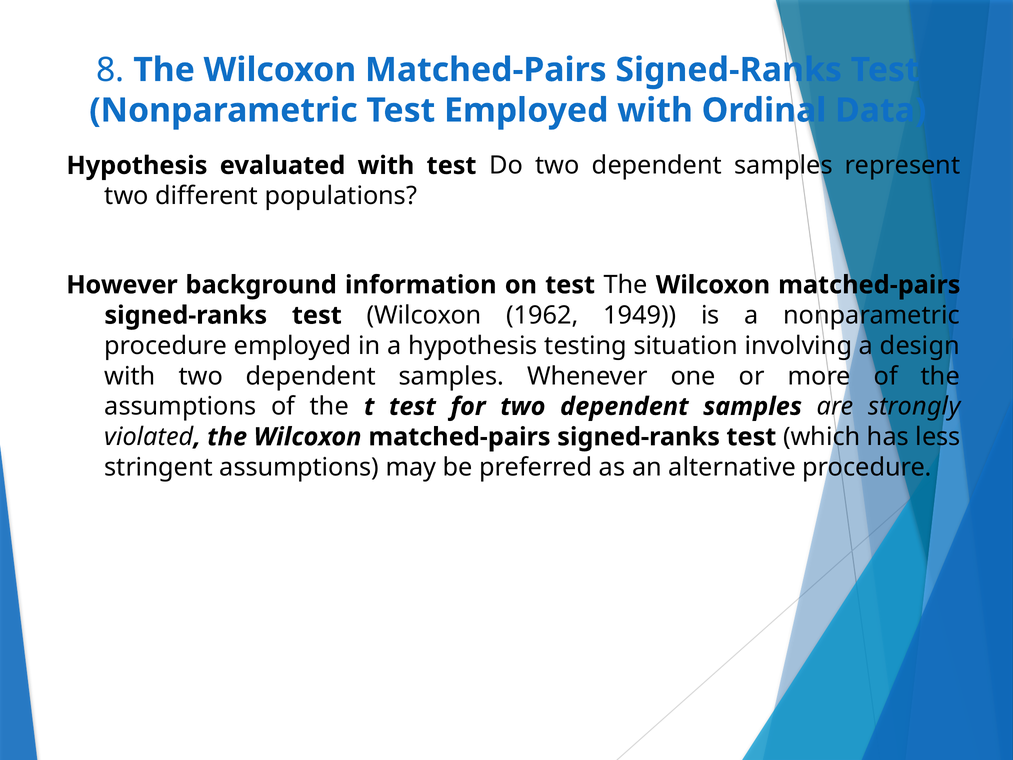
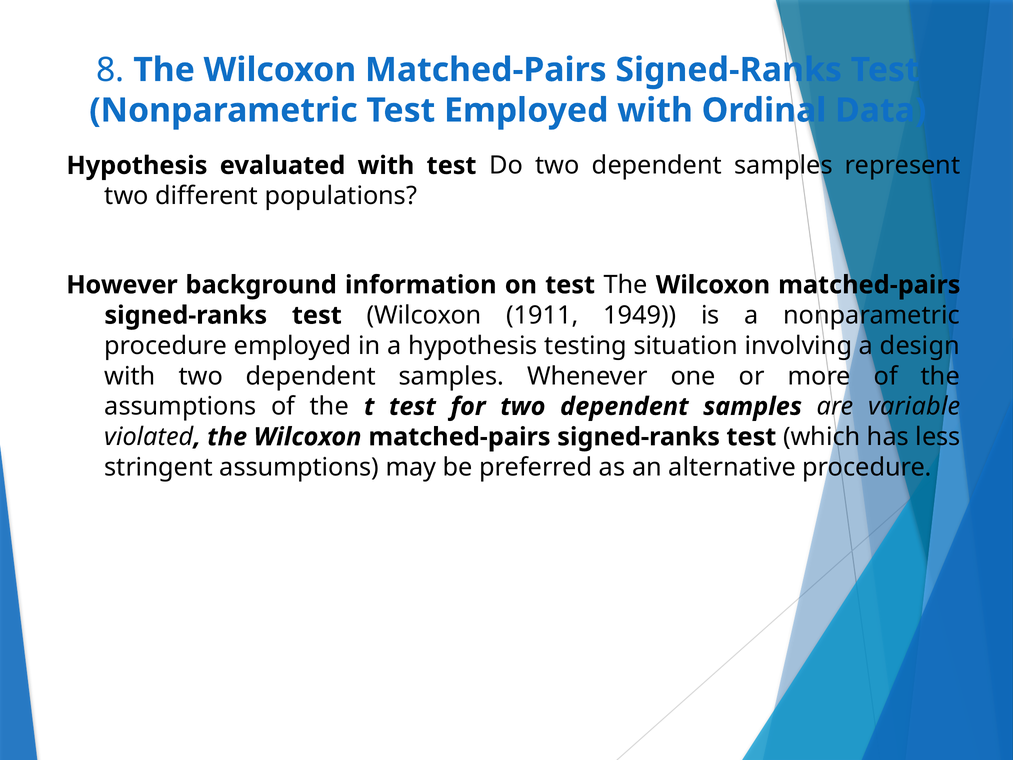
1962: 1962 -> 1911 (542, 315)
strongly: strongly -> variable (914, 406)
